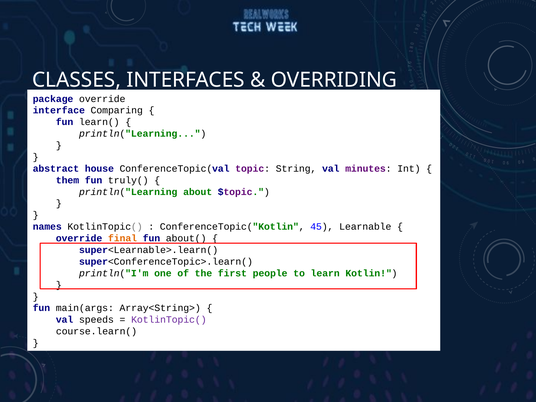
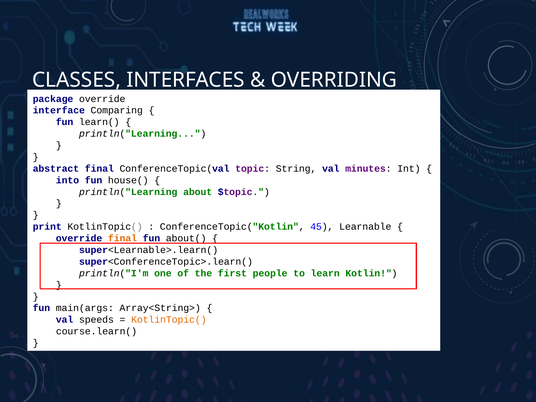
abstract house: house -> final (99, 169)
them: them -> into (67, 180)
truly(: truly( -> house( (128, 180)
names: names -> print (47, 227)
KotlinTopic( colour: purple -> orange (169, 320)
